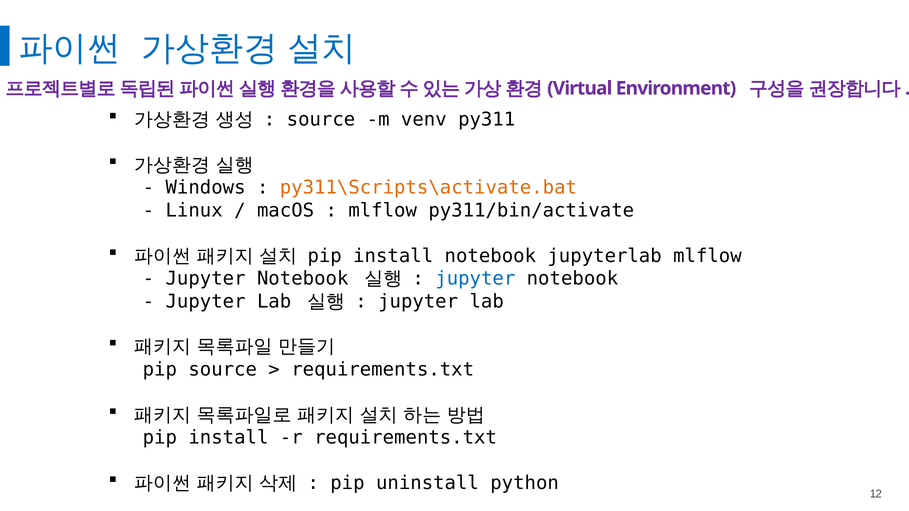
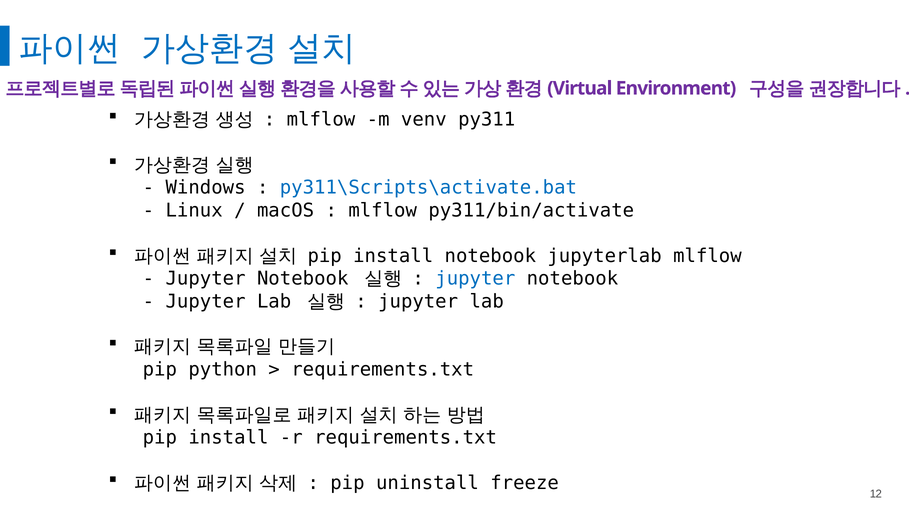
source: source -> mlflow (321, 120)
py311\Scripts\activate.bat colour: orange -> blue (428, 188)
pip source: source -> python (223, 370)
python: python -> freeze (525, 483)
